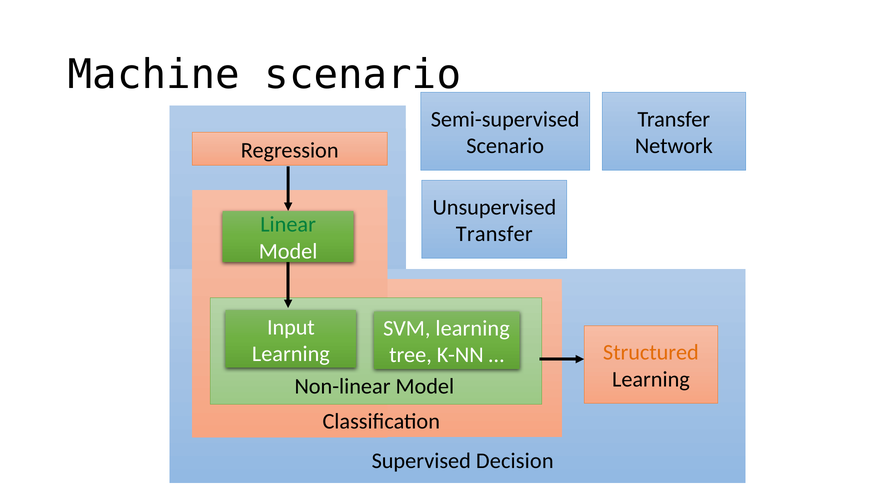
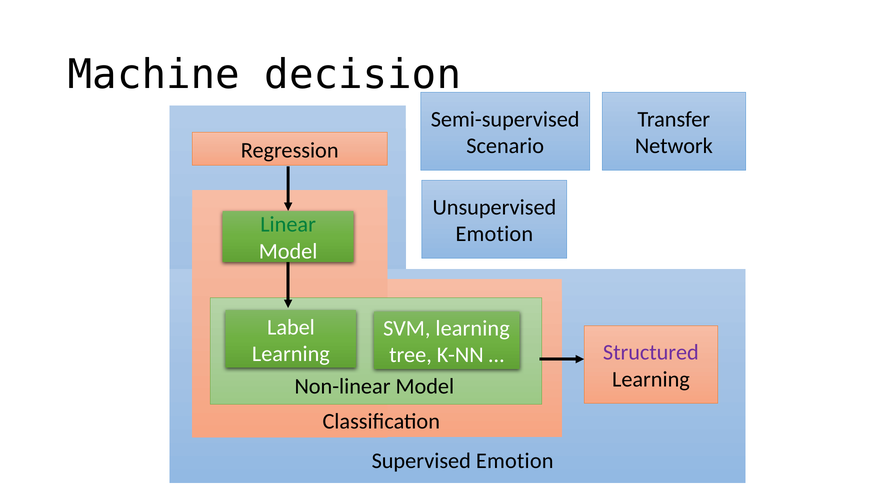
Machine scenario: scenario -> decision (363, 75)
Transfer: Transfer -> Emotion (494, 234)
Input: Input -> Label (291, 327)
Structured colour: orange -> purple (651, 353)
Supervised Decision: Decision -> Emotion (515, 461)
